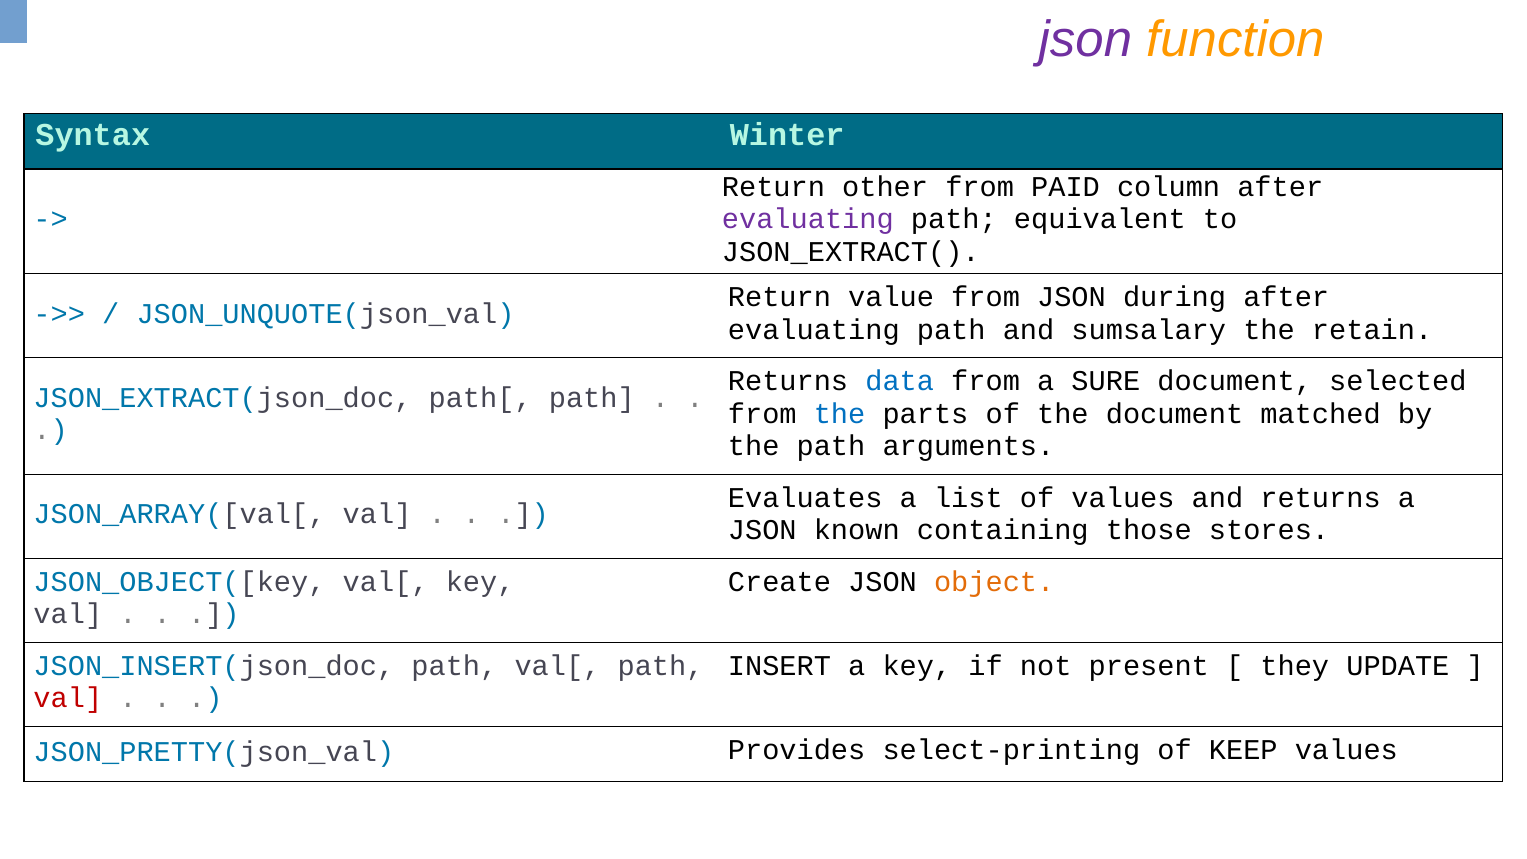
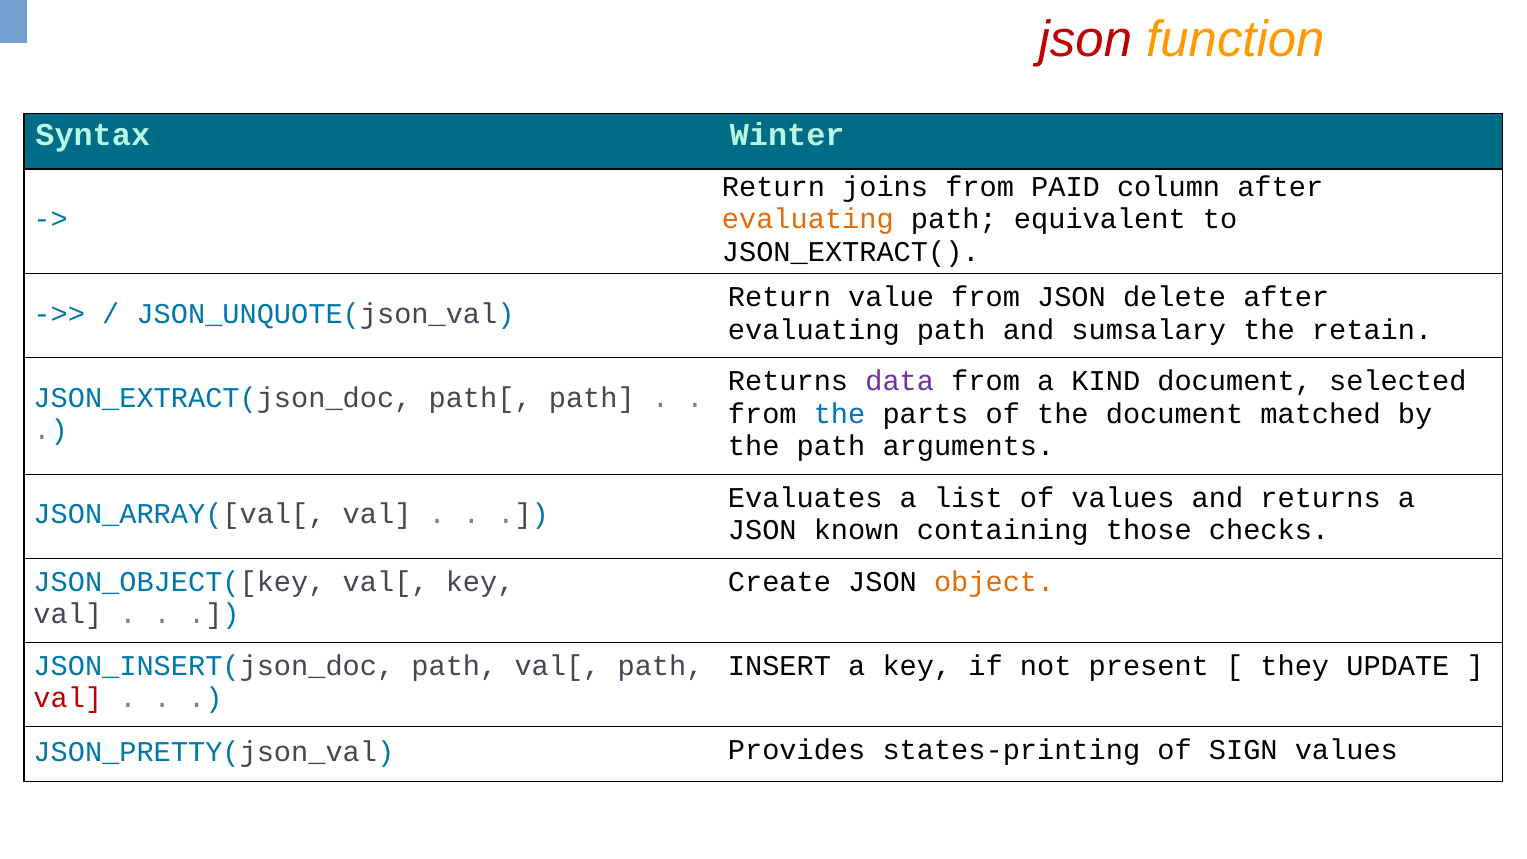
json colour: purple -> red (1085, 40)
other: other -> joins (885, 187)
evaluating colour: purple -> orange (808, 219)
during: during -> delete (1175, 297)
data colour: blue -> purple (900, 381)
SURE: SURE -> KIND (1106, 381)
stores: stores -> checks (1269, 530)
select-printing: select-printing -> states-printing (1011, 750)
KEEP: KEEP -> SIGN (1243, 750)
